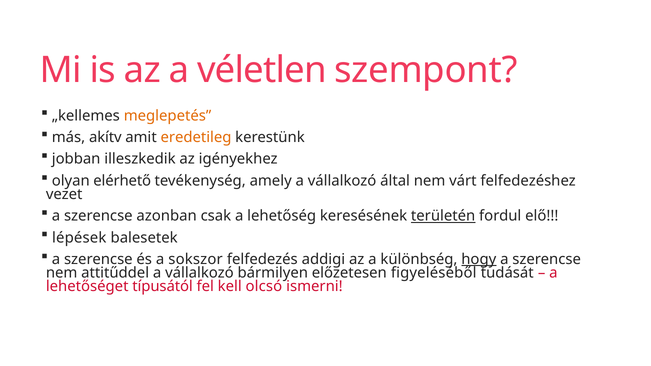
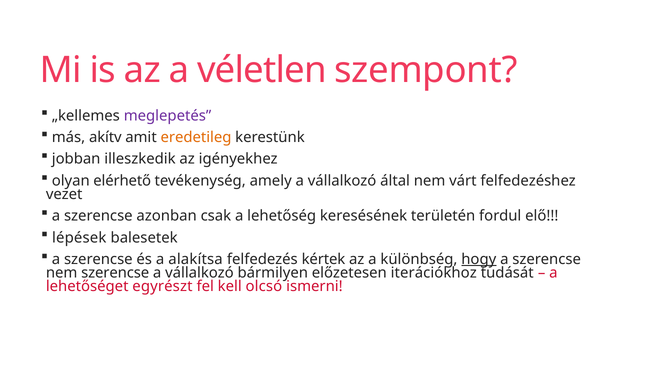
meglepetés colour: orange -> purple (168, 116)
területén underline: present -> none (443, 216)
sokszor: sokszor -> alakítsa (196, 259)
addigi: addigi -> kértek (323, 259)
nem attitűddel: attitűddel -> szerencse (115, 273)
figyeléséből: figyeléséből -> iterációkhoz (434, 273)
típusától: típusától -> egyrészt (162, 287)
